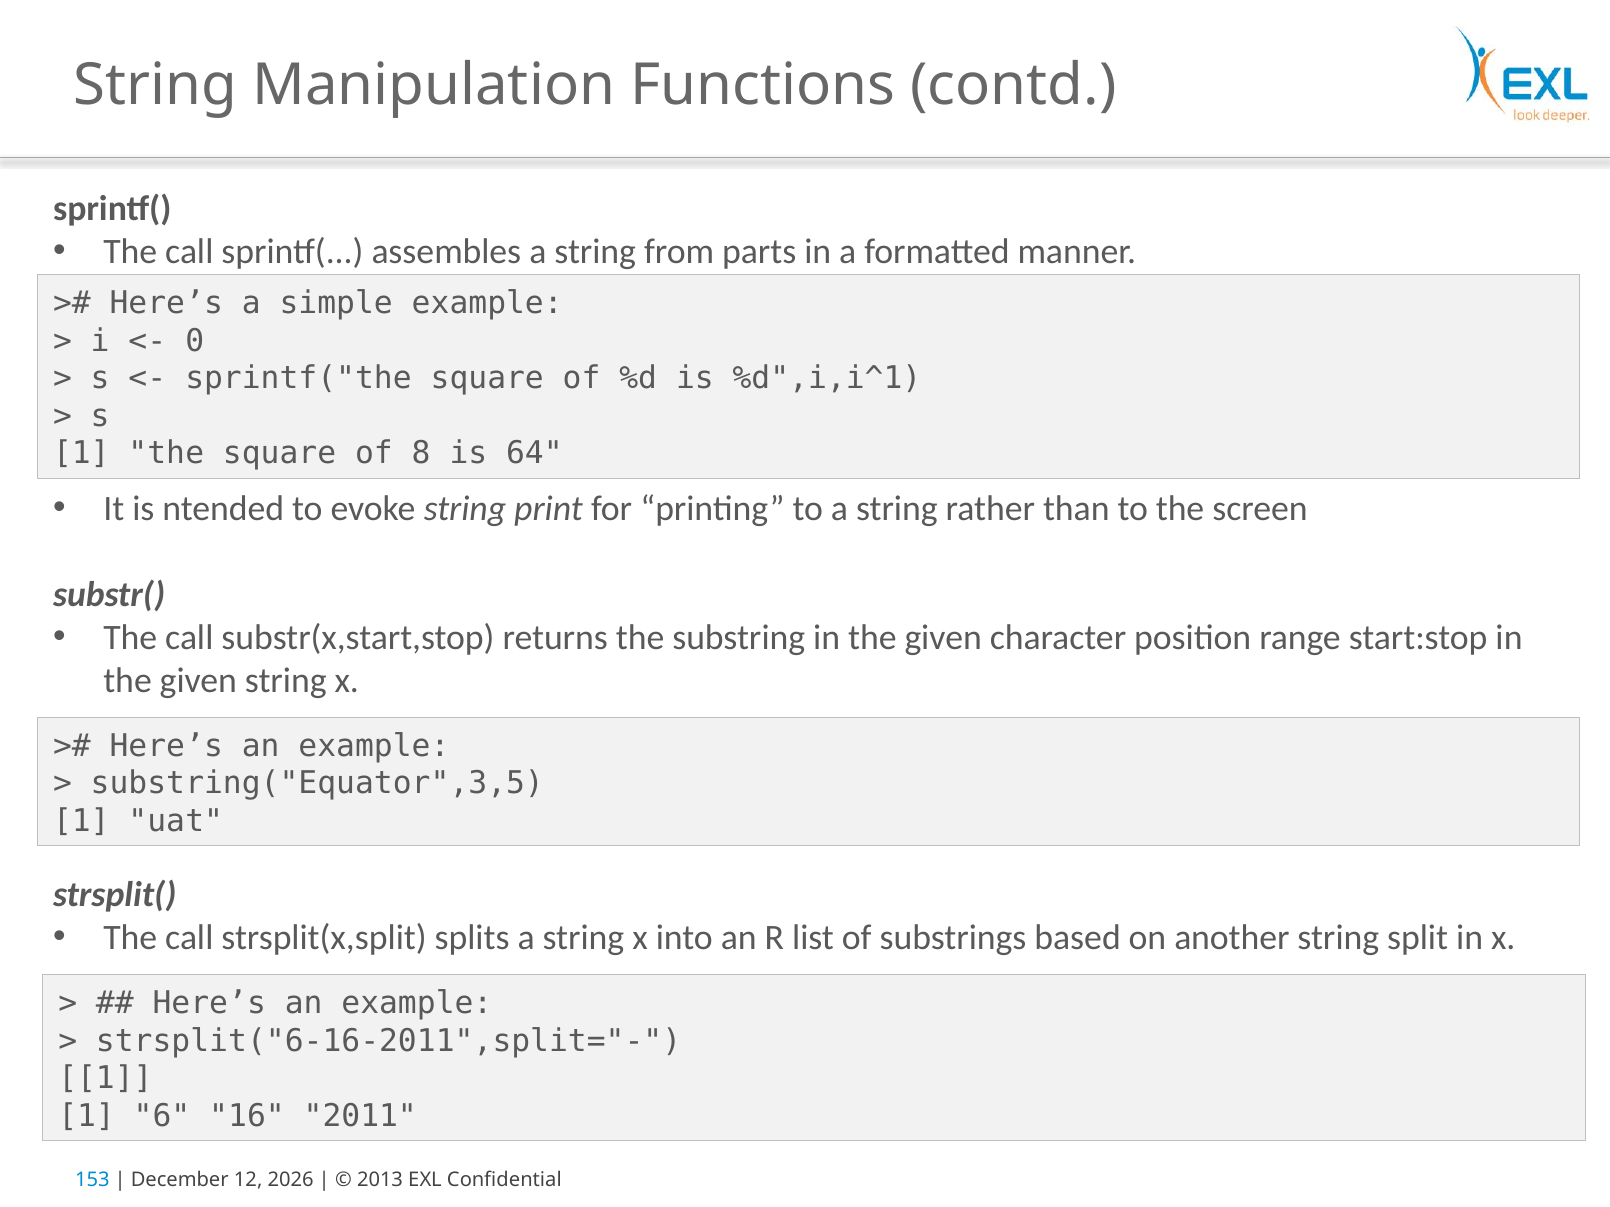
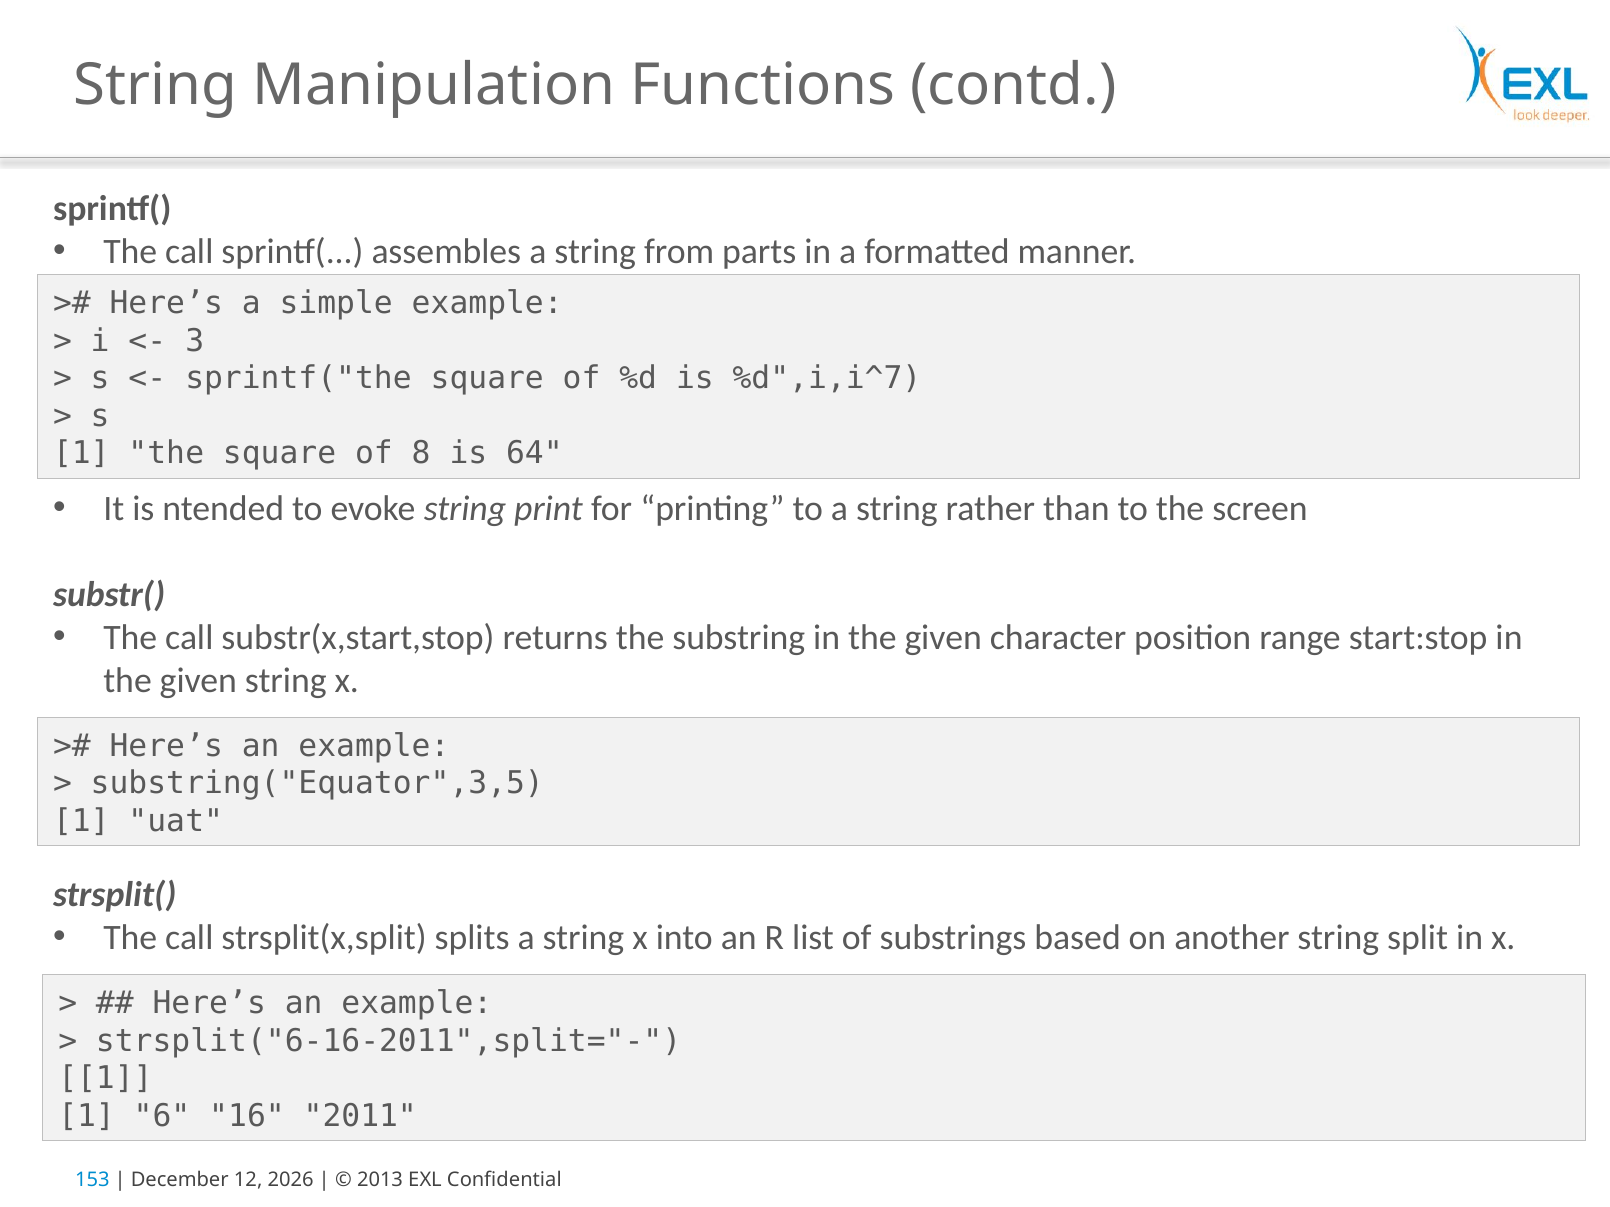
0: 0 -> 3 (195, 341)
%d",i,i^1: %d",i,i^1 -> %d",i,i^7 (827, 379)
